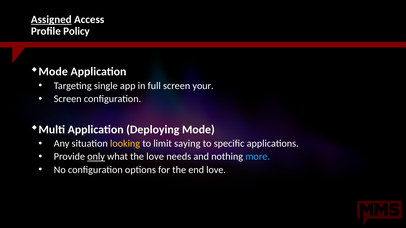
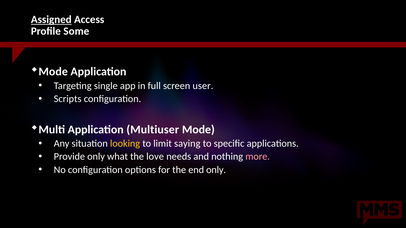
Policy: Policy -> Some (76, 31)
your: your -> user (203, 86)
Screen: Screen -> Scripts (68, 99)
Deploying: Deploying -> Multiuser (153, 130)
only underline: present -> none (96, 157)
more colour: light blue -> pink (258, 157)
end love: love -> only (216, 170)
